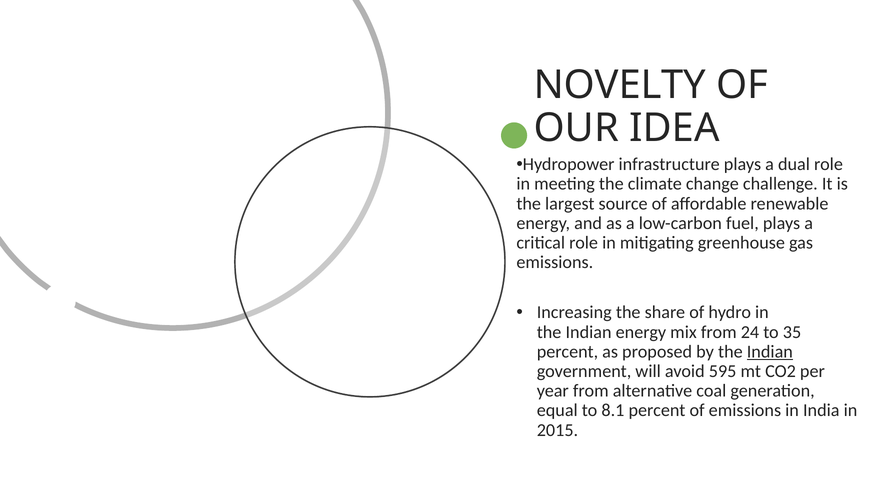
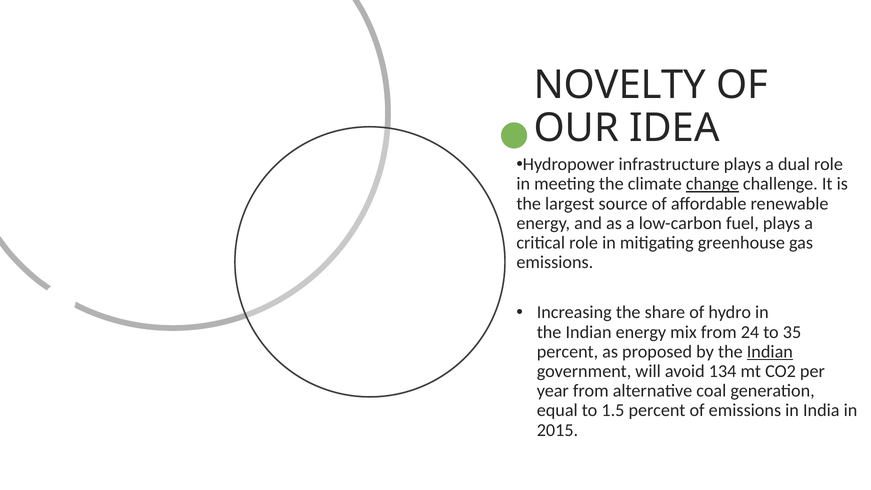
change underline: none -> present (712, 184)
595: 595 -> 134 (723, 371)
8.1: 8.1 -> 1.5 (613, 410)
